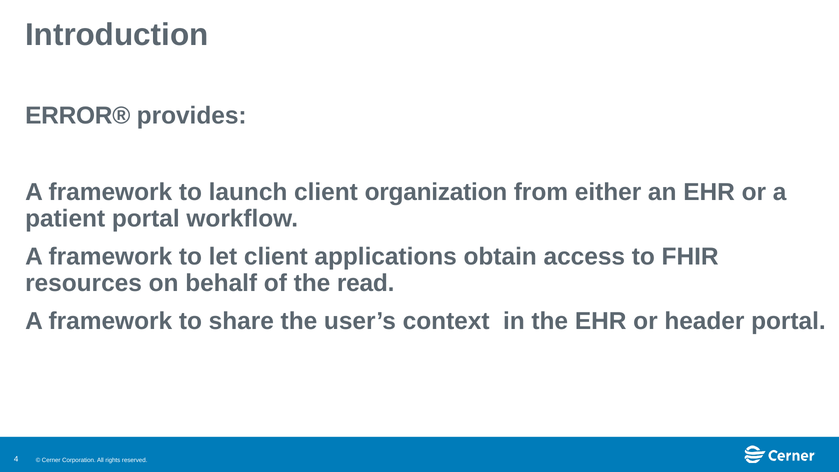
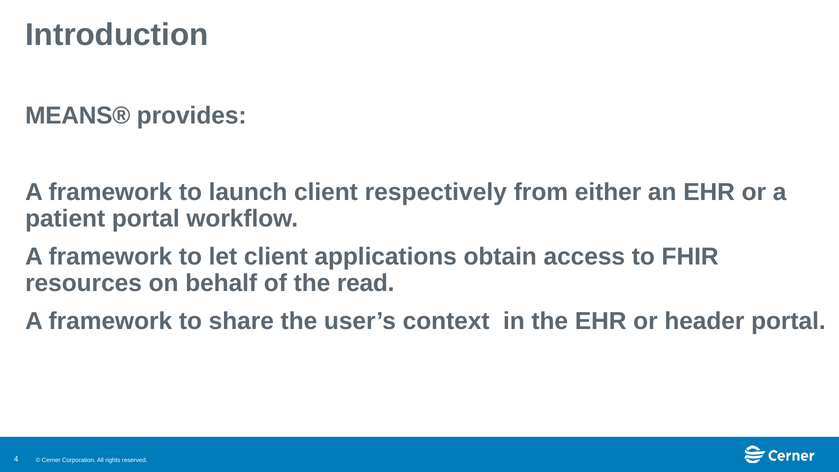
ERROR®: ERROR® -> MEANS® (78, 116)
organization: organization -> respectively (436, 192)
